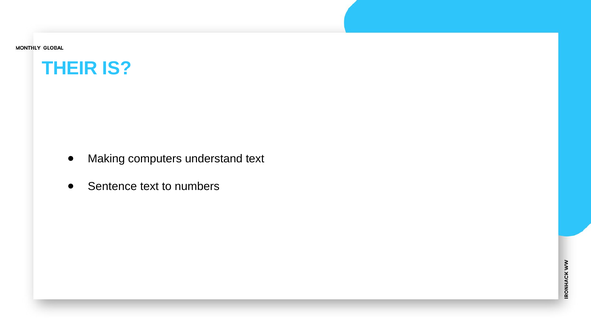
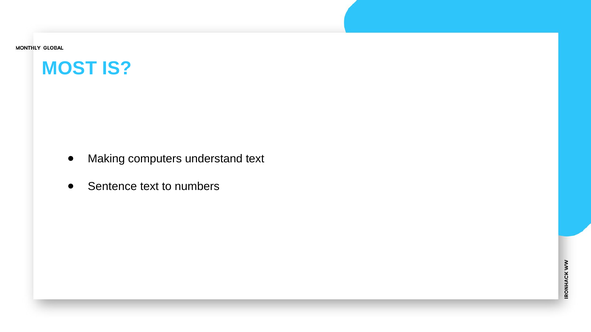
THEIR: THEIR -> MOST (69, 68)
